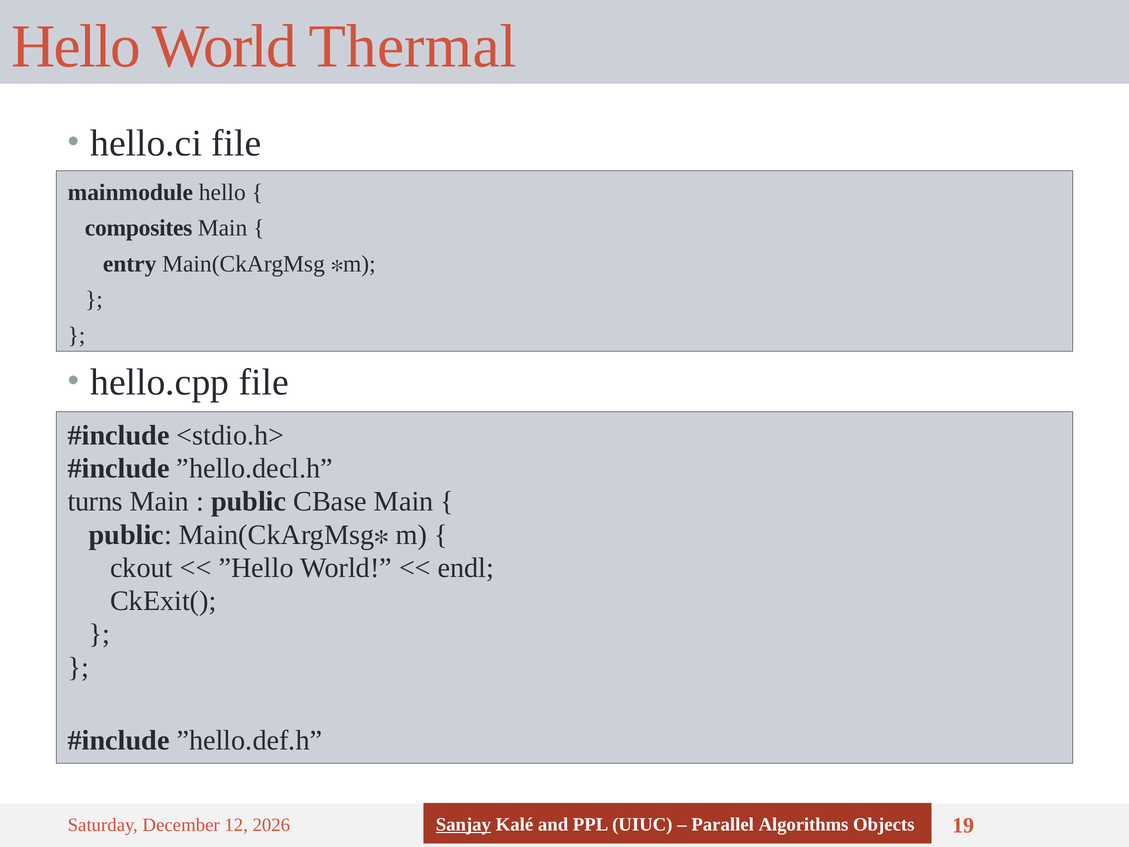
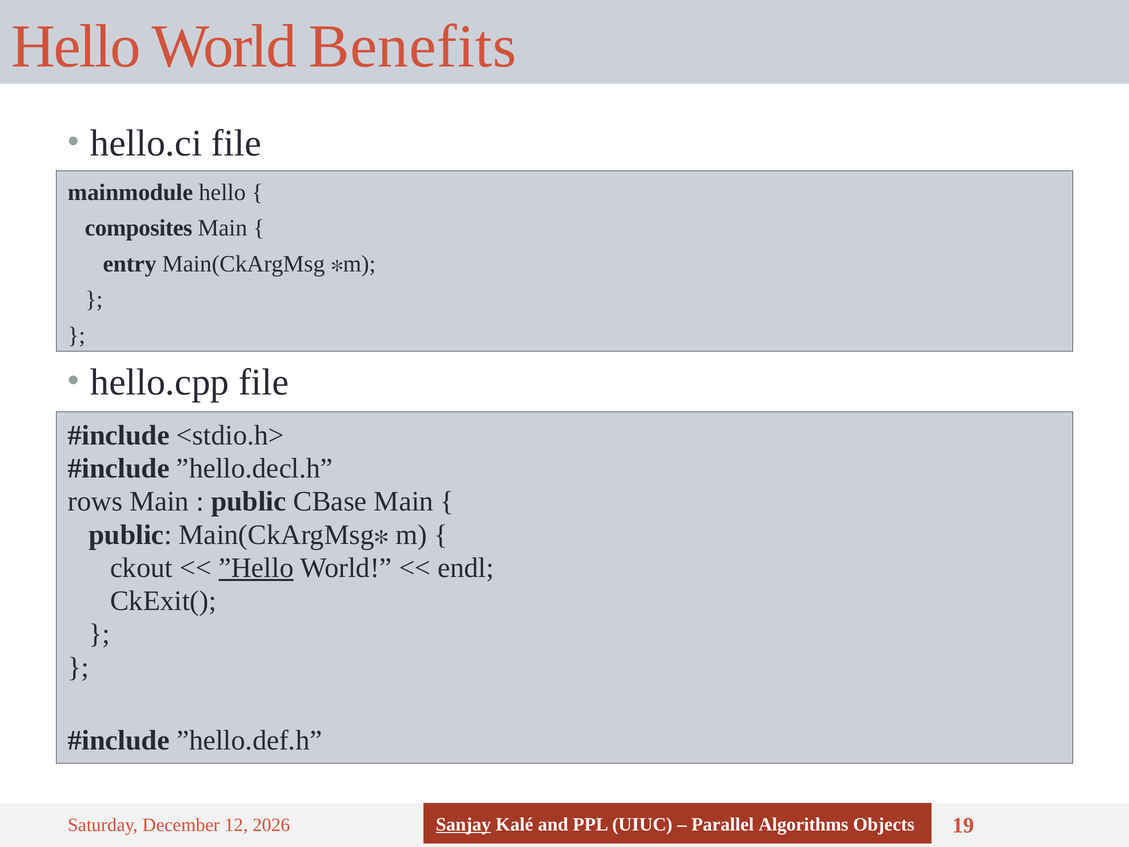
Thermal: Thermal -> Benefits (413, 47)
turns: turns -> rows (95, 501)
”Hello underline: none -> present (256, 568)
